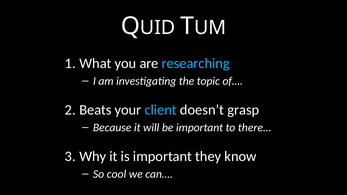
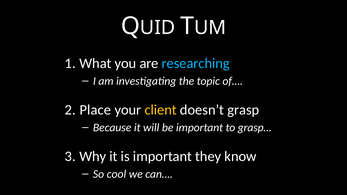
Beats: Beats -> Place (95, 110)
client colour: light blue -> yellow (161, 110)
there…: there… -> grasp… (255, 128)
